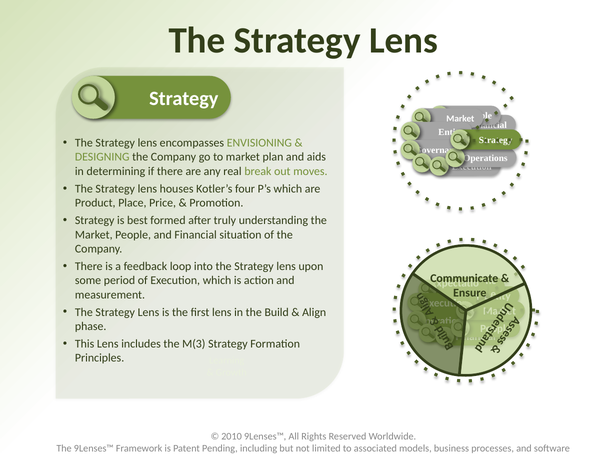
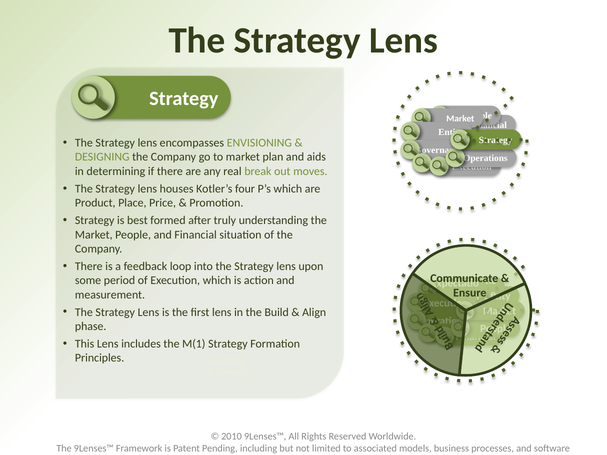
M(3: M(3 -> M(1 (194, 344)
